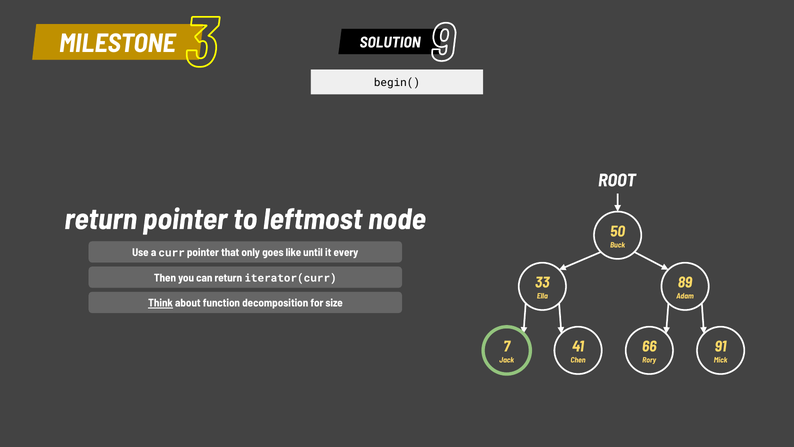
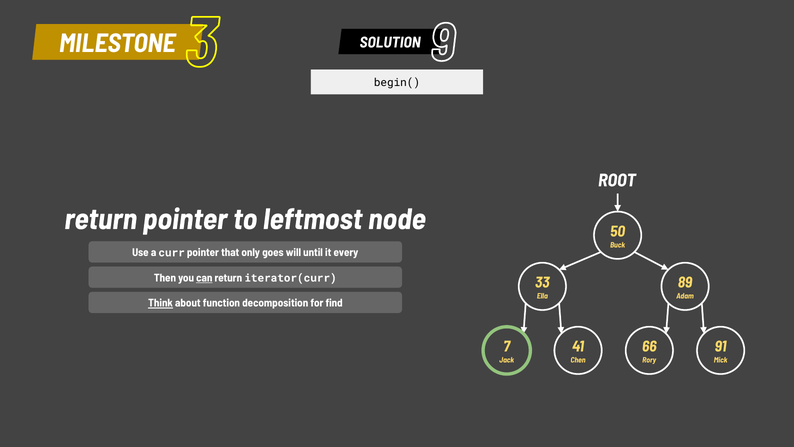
like: like -> will (293, 252)
can underline: none -> present (204, 278)
size: size -> find (334, 303)
